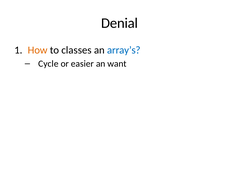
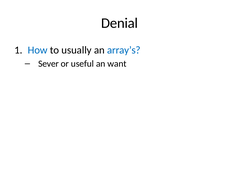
How colour: orange -> blue (38, 50)
classes: classes -> usually (77, 50)
Cycle: Cycle -> Sever (48, 64)
easier: easier -> useful (82, 64)
